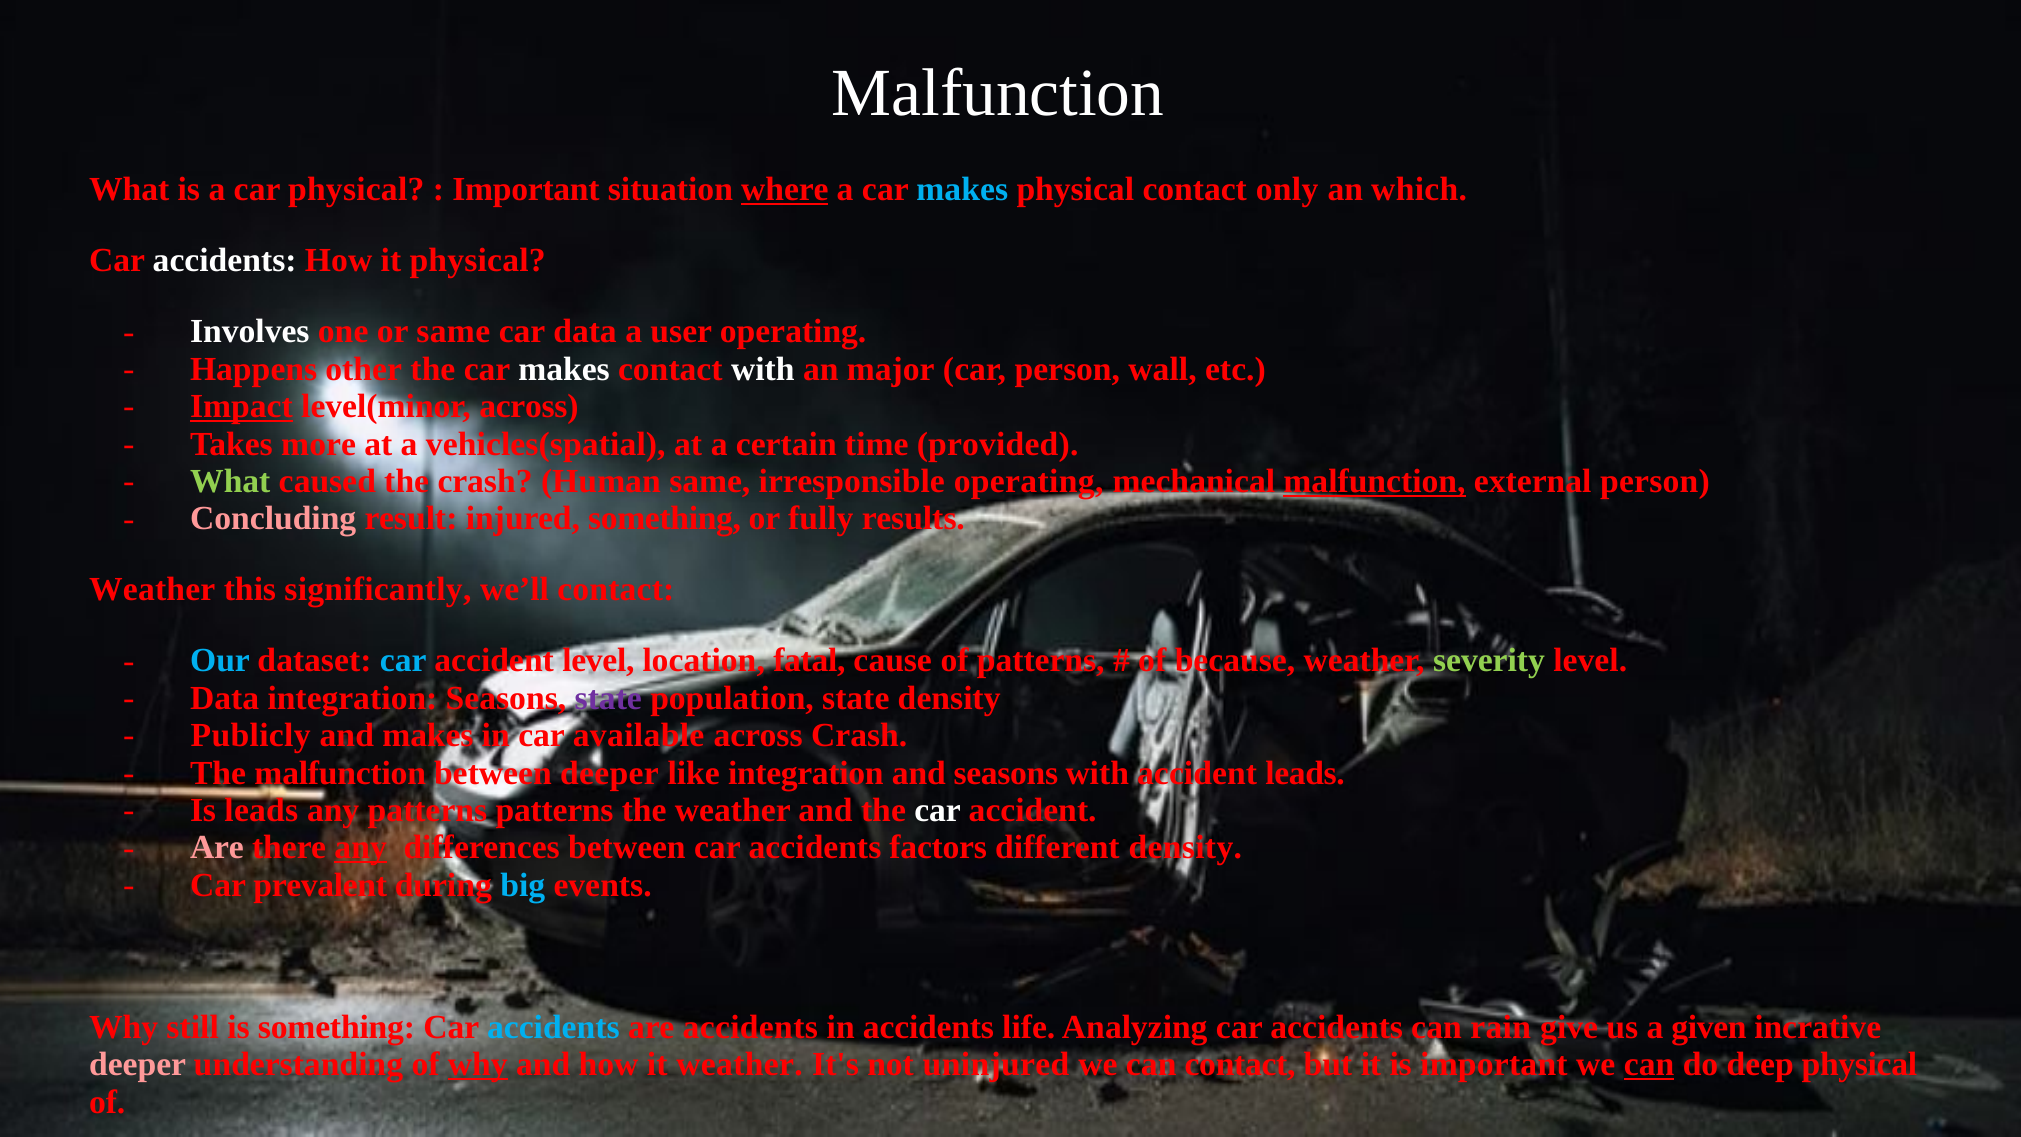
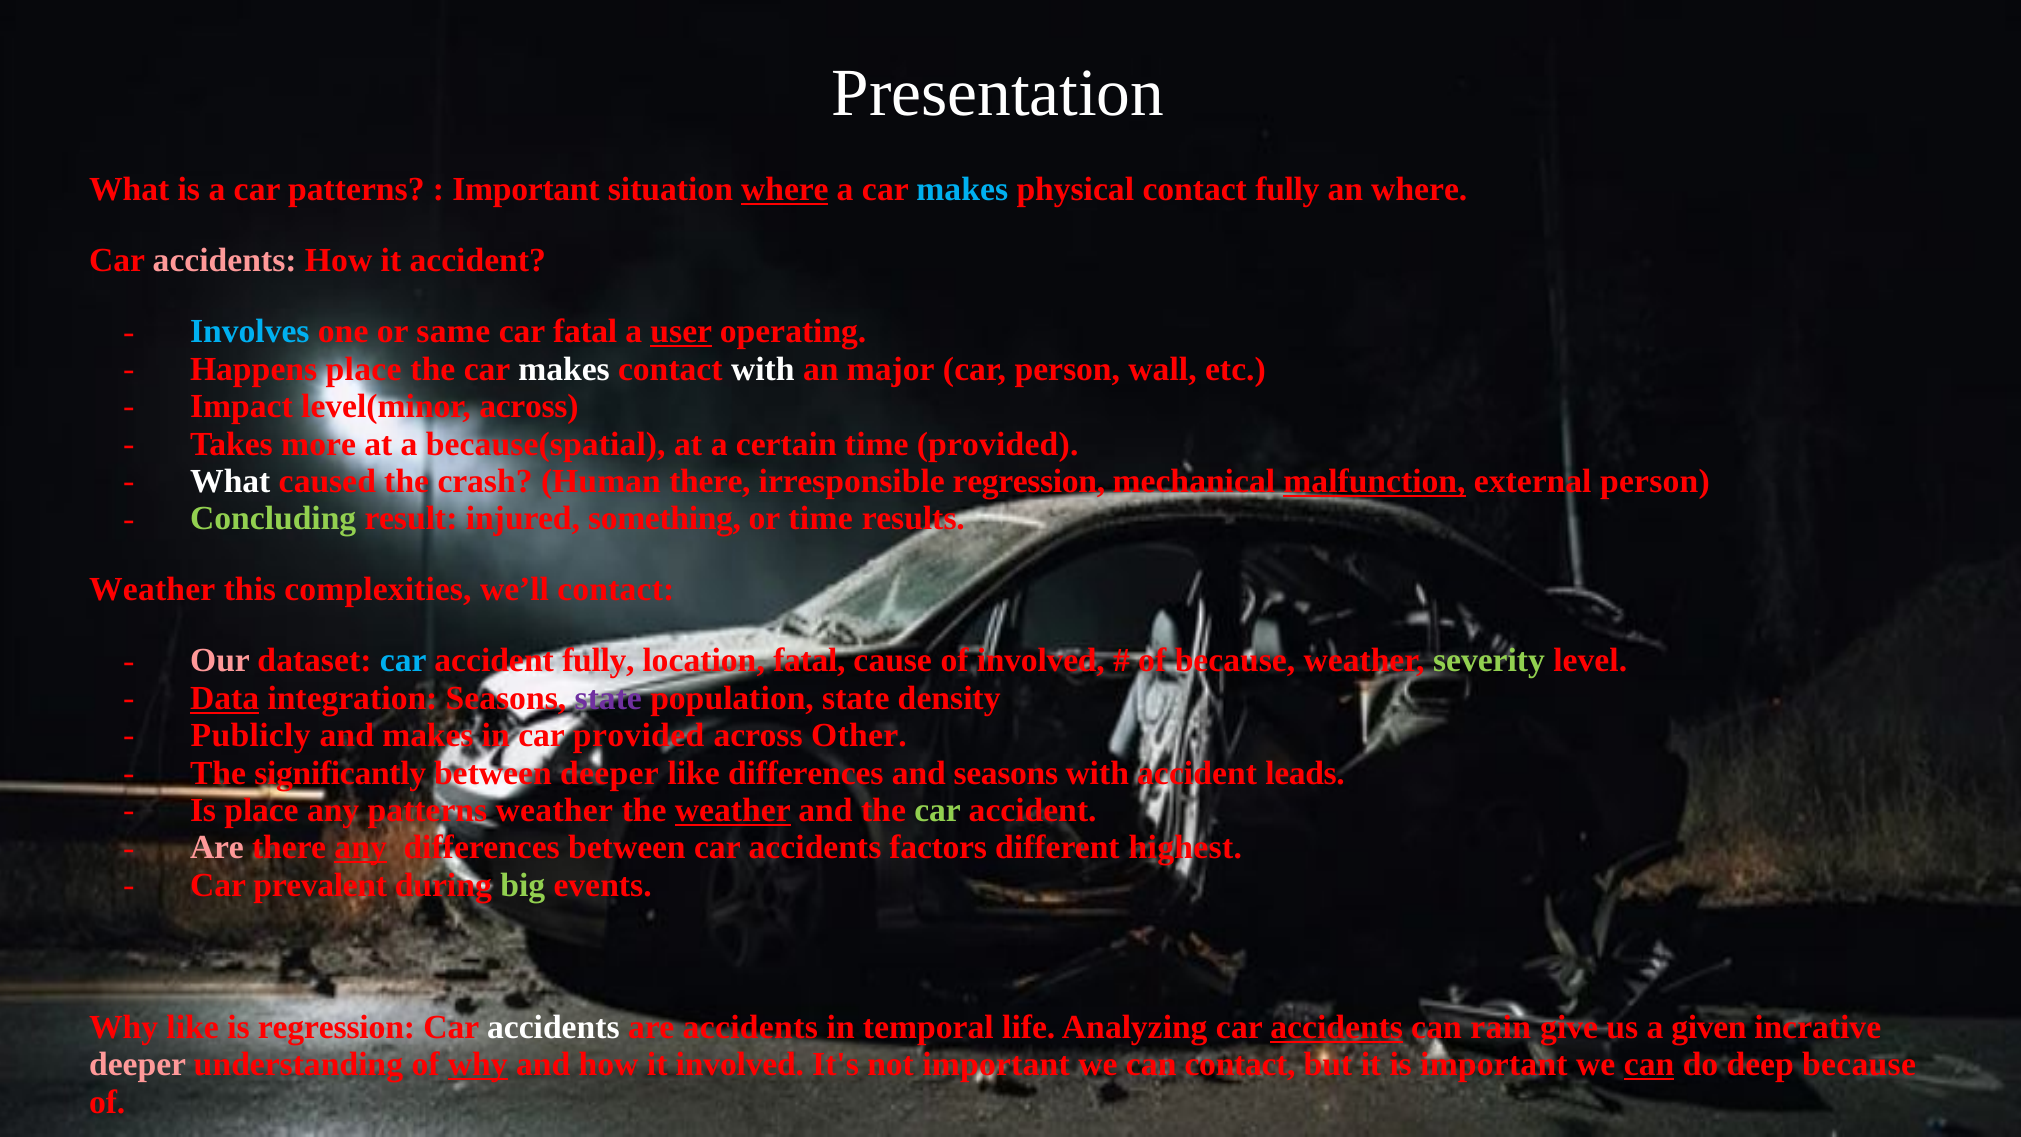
Malfunction: Malfunction -> Presentation (998, 93)
car physical: physical -> patterns (356, 190)
contact only: only -> fully (1287, 190)
an which: which -> where (1419, 190)
accidents colour: white -> pink (225, 261)
it physical: physical -> accident (478, 261)
Involves colour: white -> light blue (250, 332)
car data: data -> fatal (585, 332)
user underline: none -> present (681, 332)
Happens other: other -> place (364, 369)
Impact underline: present -> none (241, 406)
vehicles(spatial: vehicles(spatial -> because(spatial (546, 444)
What colour: light green -> white (230, 481)
Human same: same -> there (710, 481)
irresponsible operating: operating -> regression (1029, 481)
Concluding colour: pink -> light green (273, 519)
or fully: fully -> time (821, 519)
significantly: significantly -> complexities (378, 590)
Our colour: light blue -> pink (220, 661)
accident level: level -> fully (598, 661)
of patterns: patterns -> involved (1041, 661)
Data underline: none -> present (225, 698)
car available: available -> provided (639, 736)
across Crash: Crash -> Other (859, 736)
The malfunction: malfunction -> significantly (340, 773)
like integration: integration -> differences (806, 773)
Is leads: leads -> place (262, 810)
patterns patterns: patterns -> weather (554, 810)
weather underline: none -> present (733, 810)
car colour: white -> light green (938, 810)
different density: density -> highest (1185, 848)
big colour: light blue -> light green (523, 885)
Why still: still -> like (193, 1027)
is something: something -> regression (336, 1027)
accidents colour: light blue -> white (553, 1027)
in accidents: accidents -> temporal (928, 1027)
accidents underline: none -> present (1337, 1027)
it weather: weather -> involved (740, 1065)
not uninjured: uninjured -> important (996, 1065)
deep physical: physical -> because (1859, 1065)
